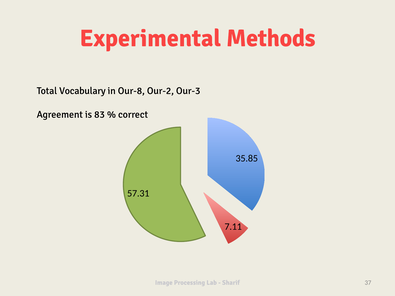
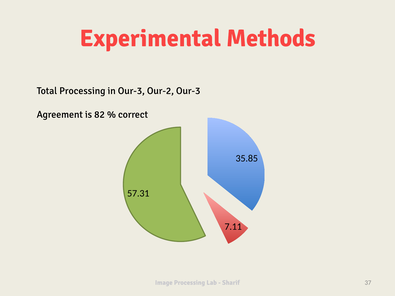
Total Vocabulary: Vocabulary -> Processing (82, 91)
in Our-8: Our-8 -> Our-3 (131, 91)
83: 83 -> 82 (99, 115)
